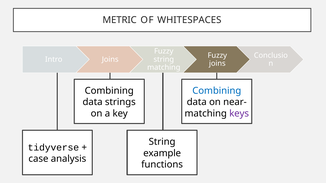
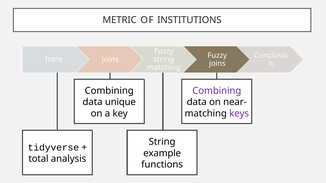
WHITESPACES: WHITESPACES -> INSTITUTIONS (189, 20)
Combining colour: blue -> purple (217, 91)
strings: strings -> unique (120, 102)
case: case -> total (38, 159)
